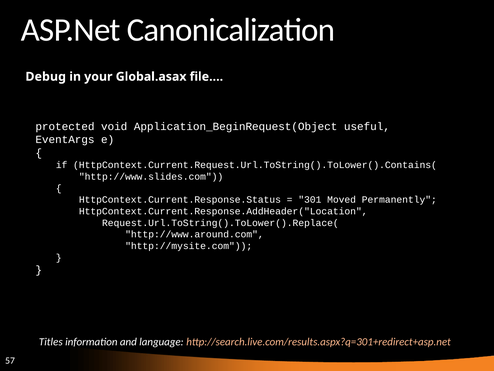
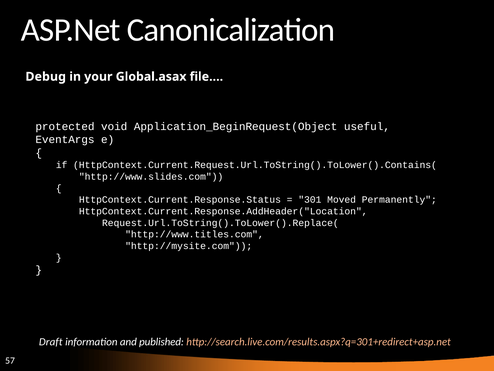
http://www.around.com: http://www.around.com -> http://www.titles.com (194, 234)
Titles: Titles -> Draft (51, 341)
language: language -> published (161, 341)
